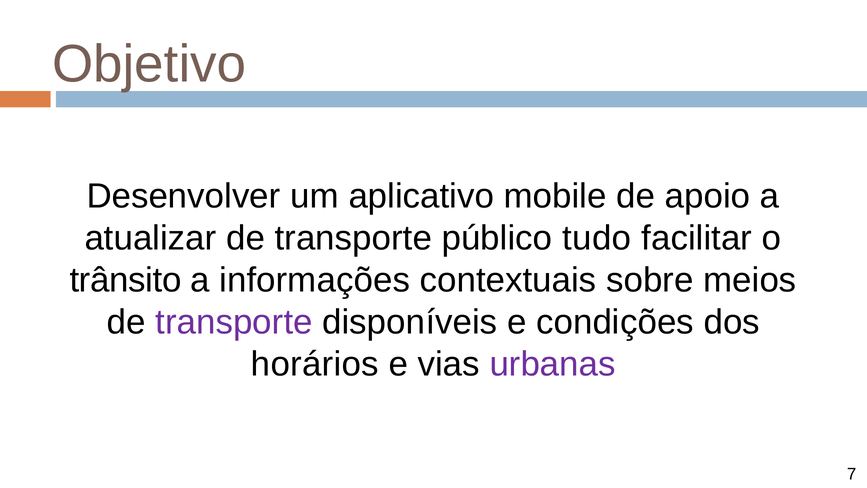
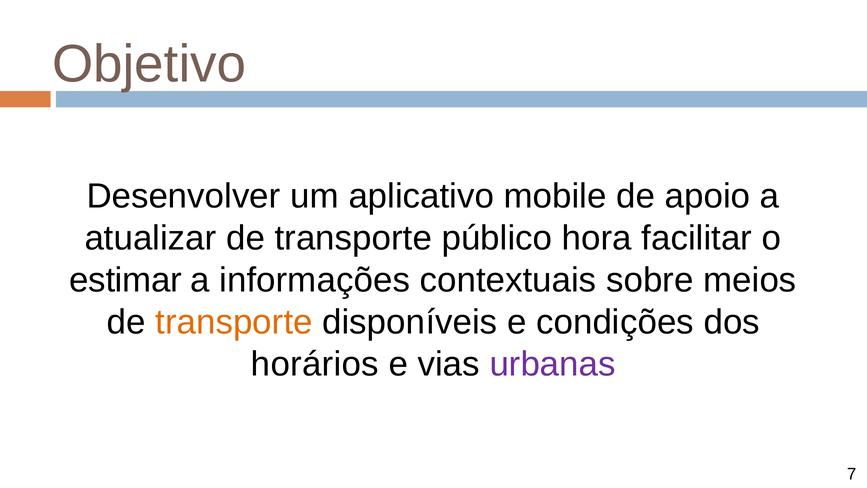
tudo: tudo -> hora (597, 238)
trânsito: trânsito -> estimar (126, 280)
transporte colour: purple -> orange (234, 322)
